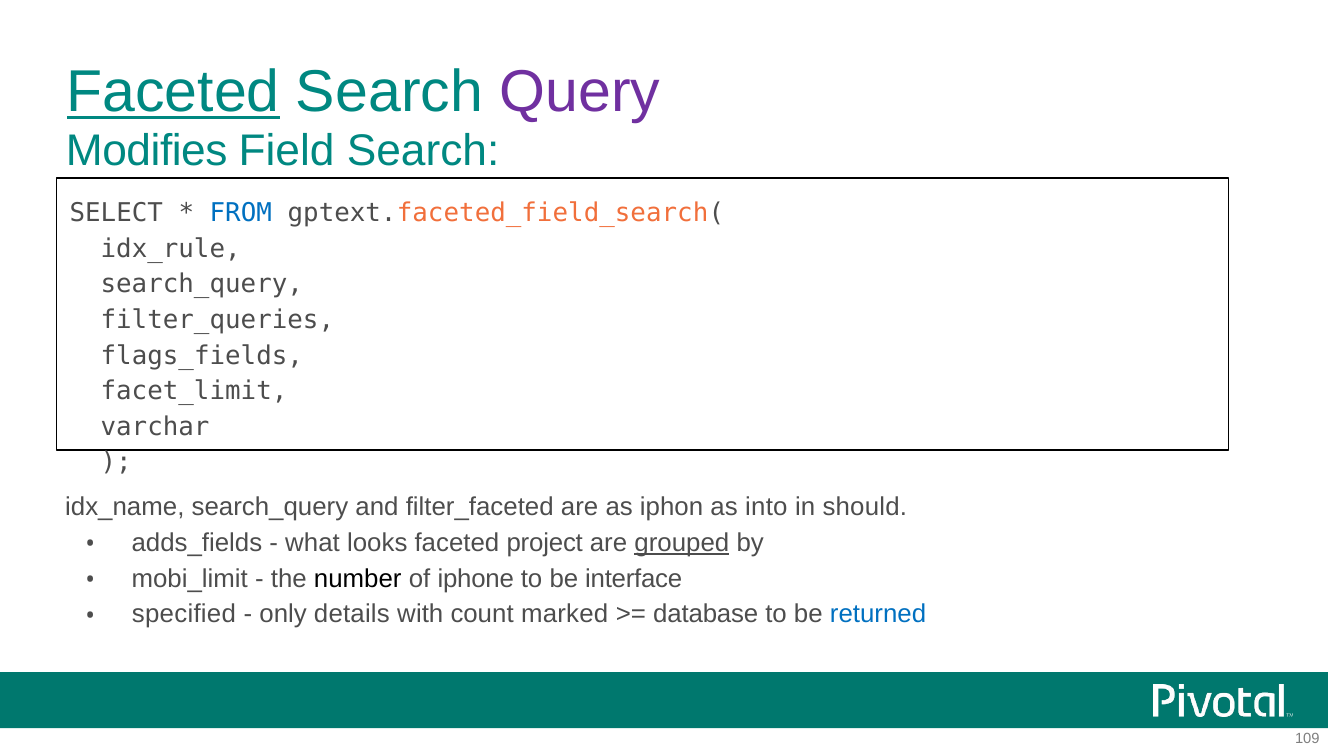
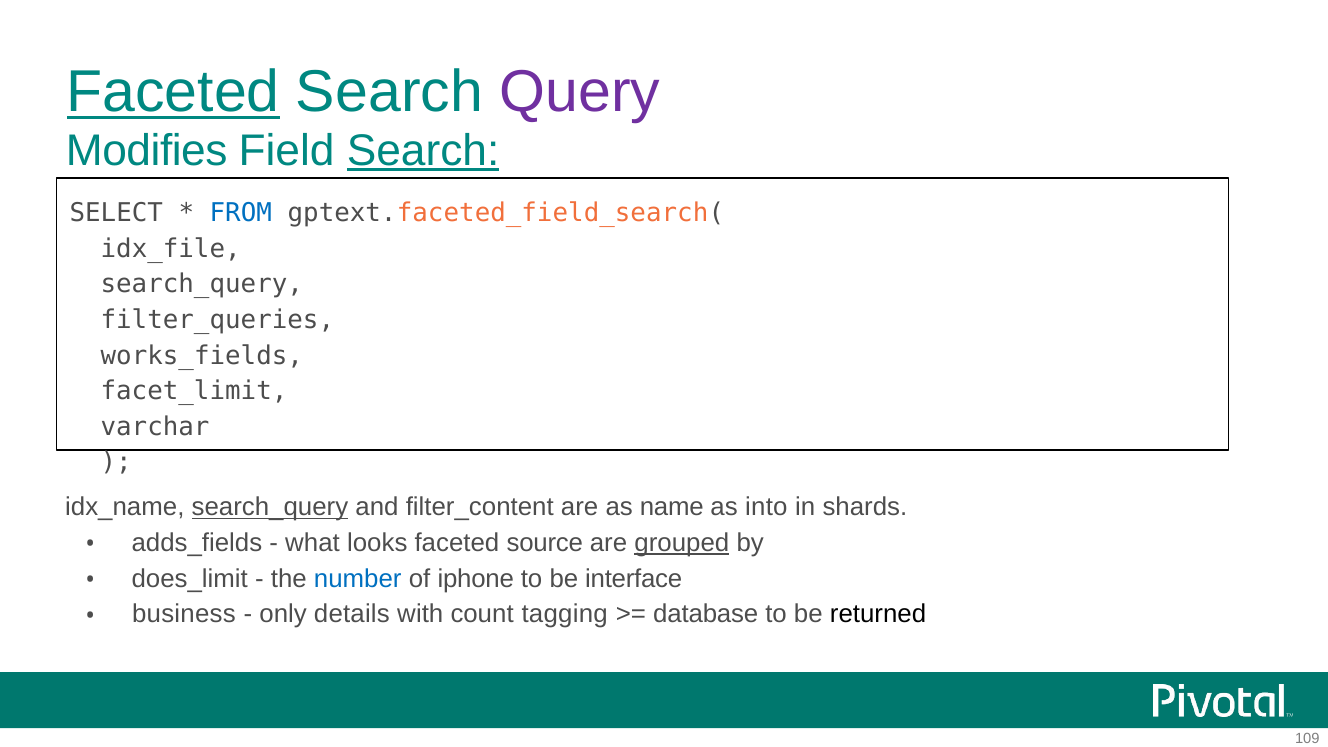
Search underline: none -> present (423, 151)
idx_rule: idx_rule -> idx_file (171, 249)
flags_fields: flags_fields -> works_fields (202, 356)
search_query underline: none -> present (270, 507)
filter_faceted: filter_faceted -> filter_content (480, 507)
iphon: iphon -> name (672, 507)
should: should -> shards (865, 507)
project: project -> source (545, 543)
mobi_limit: mobi_limit -> does_limit (190, 579)
number colour: black -> blue (358, 579)
specified: specified -> business (184, 614)
marked: marked -> tagging (565, 614)
returned colour: blue -> black (878, 614)
